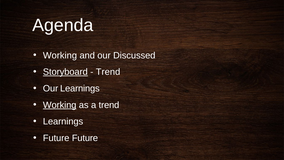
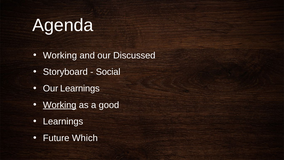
Storyboard underline: present -> none (65, 72)
Trend: Trend -> Social (108, 72)
a trend: trend -> good (109, 105)
Future Future: Future -> Which (85, 138)
